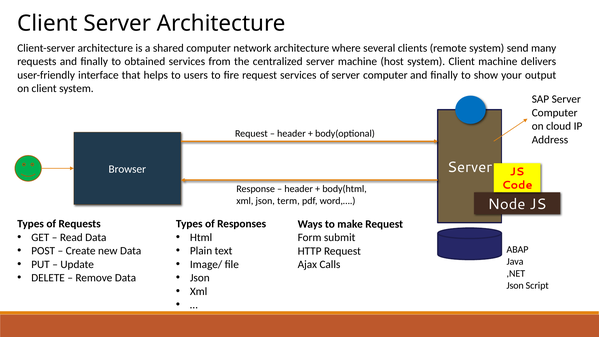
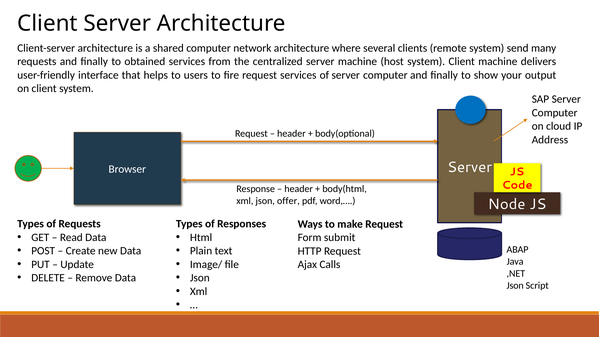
term: term -> offer (288, 201)
